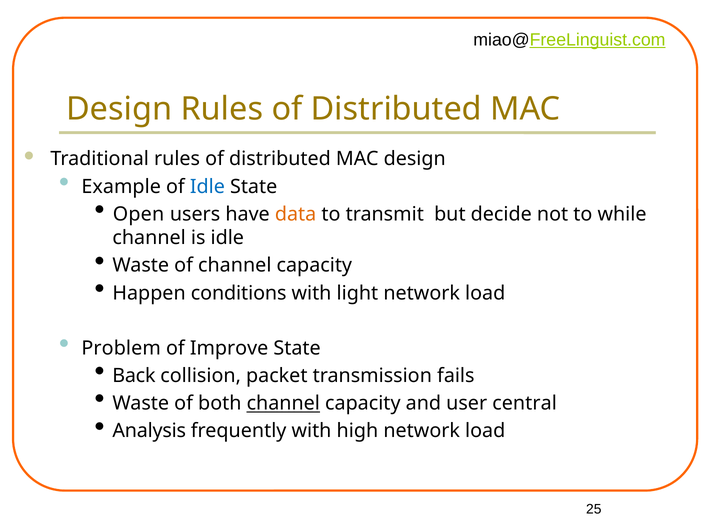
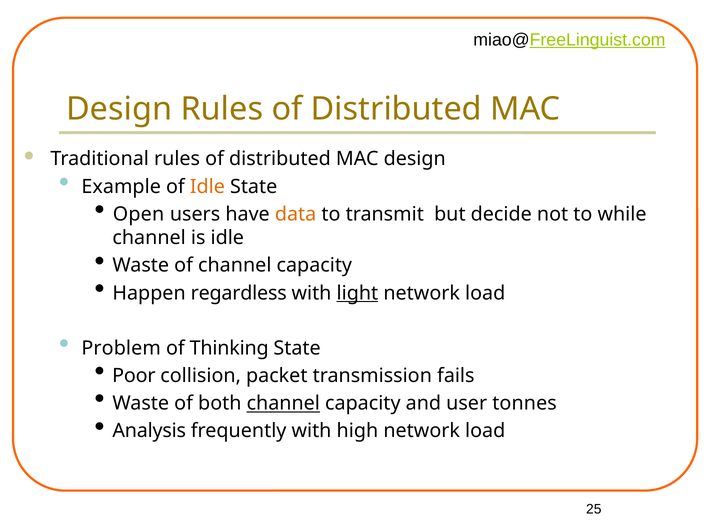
Idle colour: blue -> orange (207, 186)
conditions: conditions -> regardless (239, 293)
light underline: none -> present (357, 293)
Improve: Improve -> Thinking (229, 348)
Back: Back -> Poor (134, 376)
central: central -> tonnes (525, 403)
